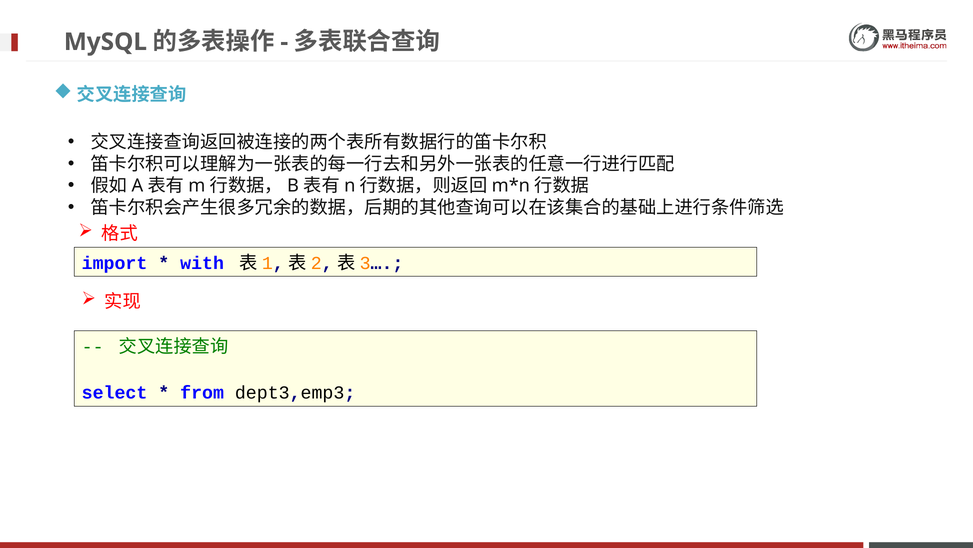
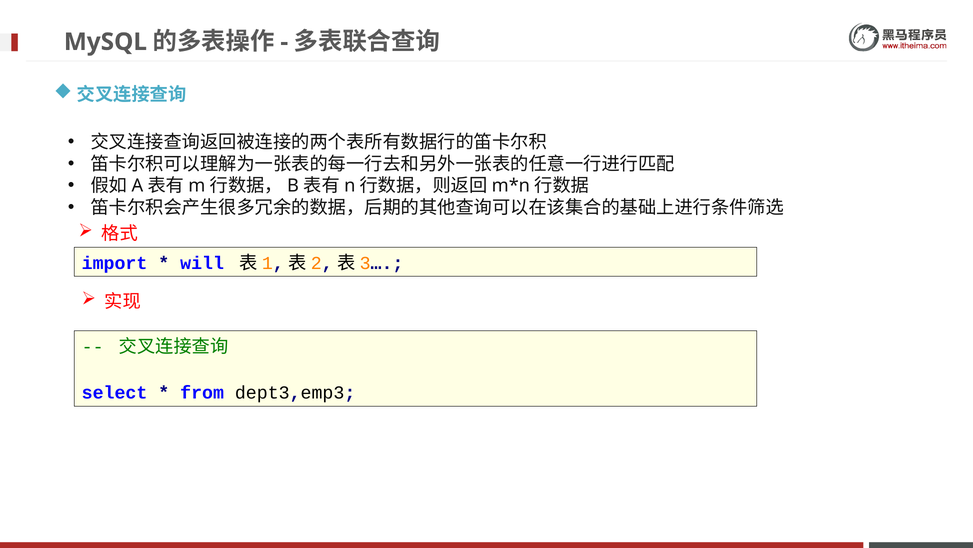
with: with -> will (202, 263)
